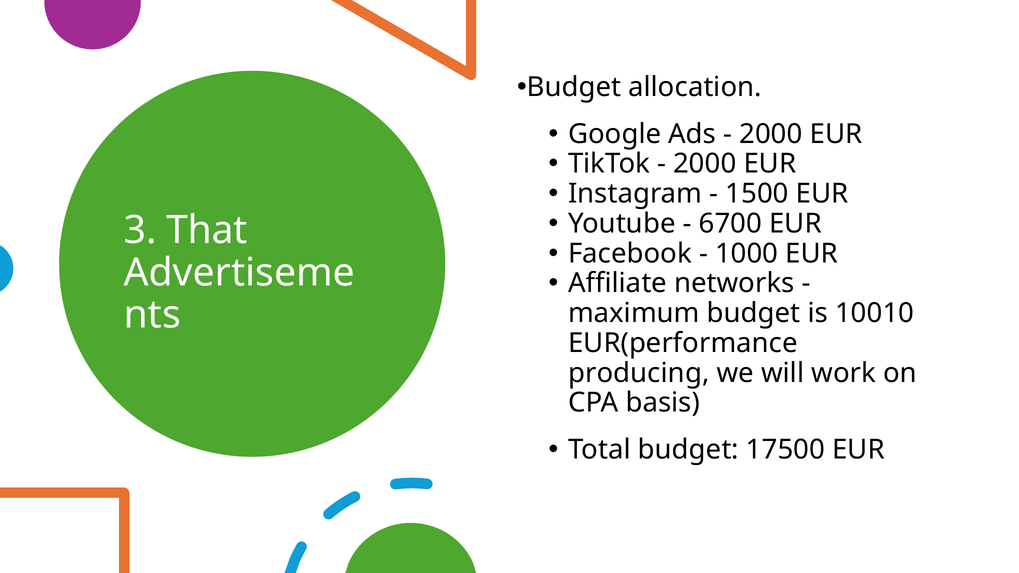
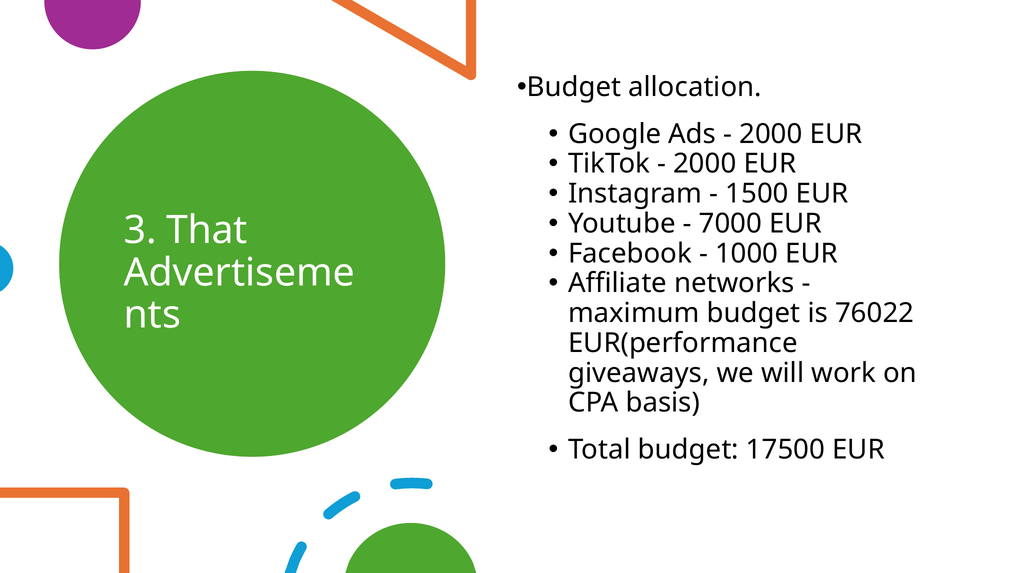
6700: 6700 -> 7000 (730, 224)
10010: 10010 -> 76022 (875, 313)
producing: producing -> giveaways (639, 373)
